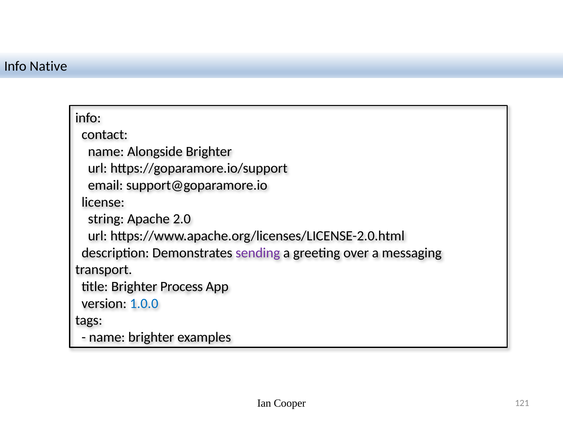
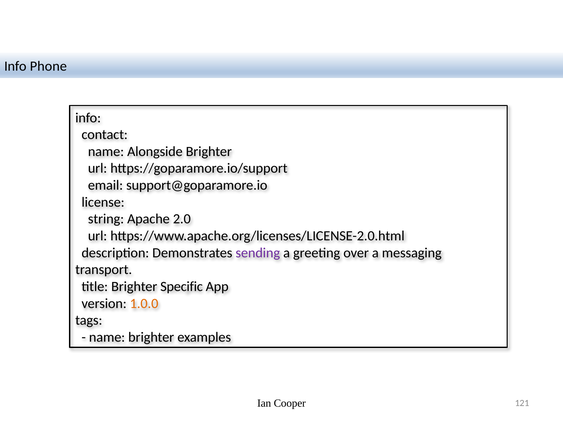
Native: Native -> Phone (48, 66)
Process: Process -> Specific (182, 287)
1.0.0 colour: blue -> orange (144, 304)
